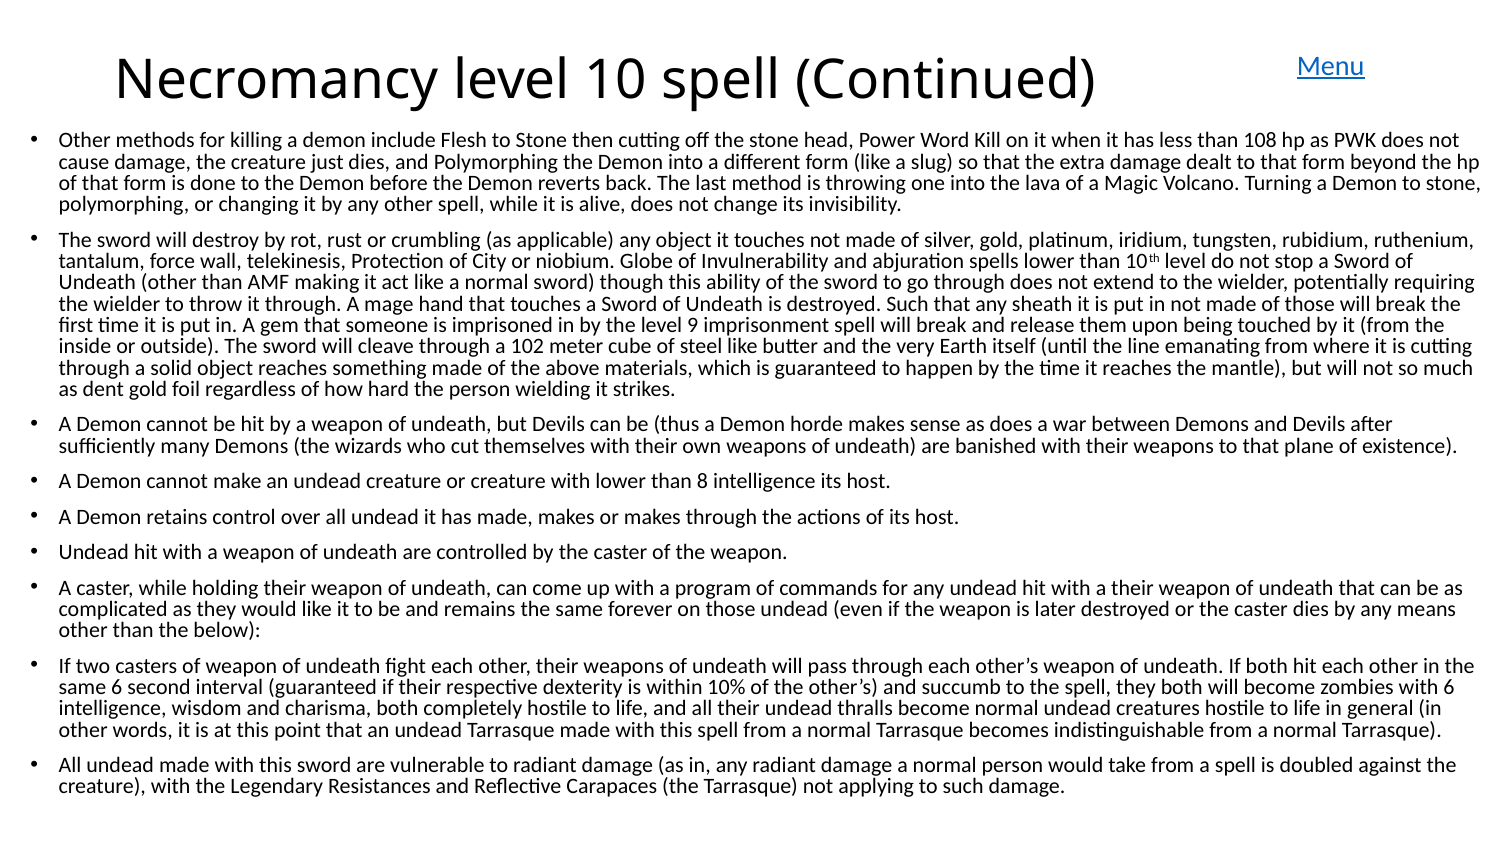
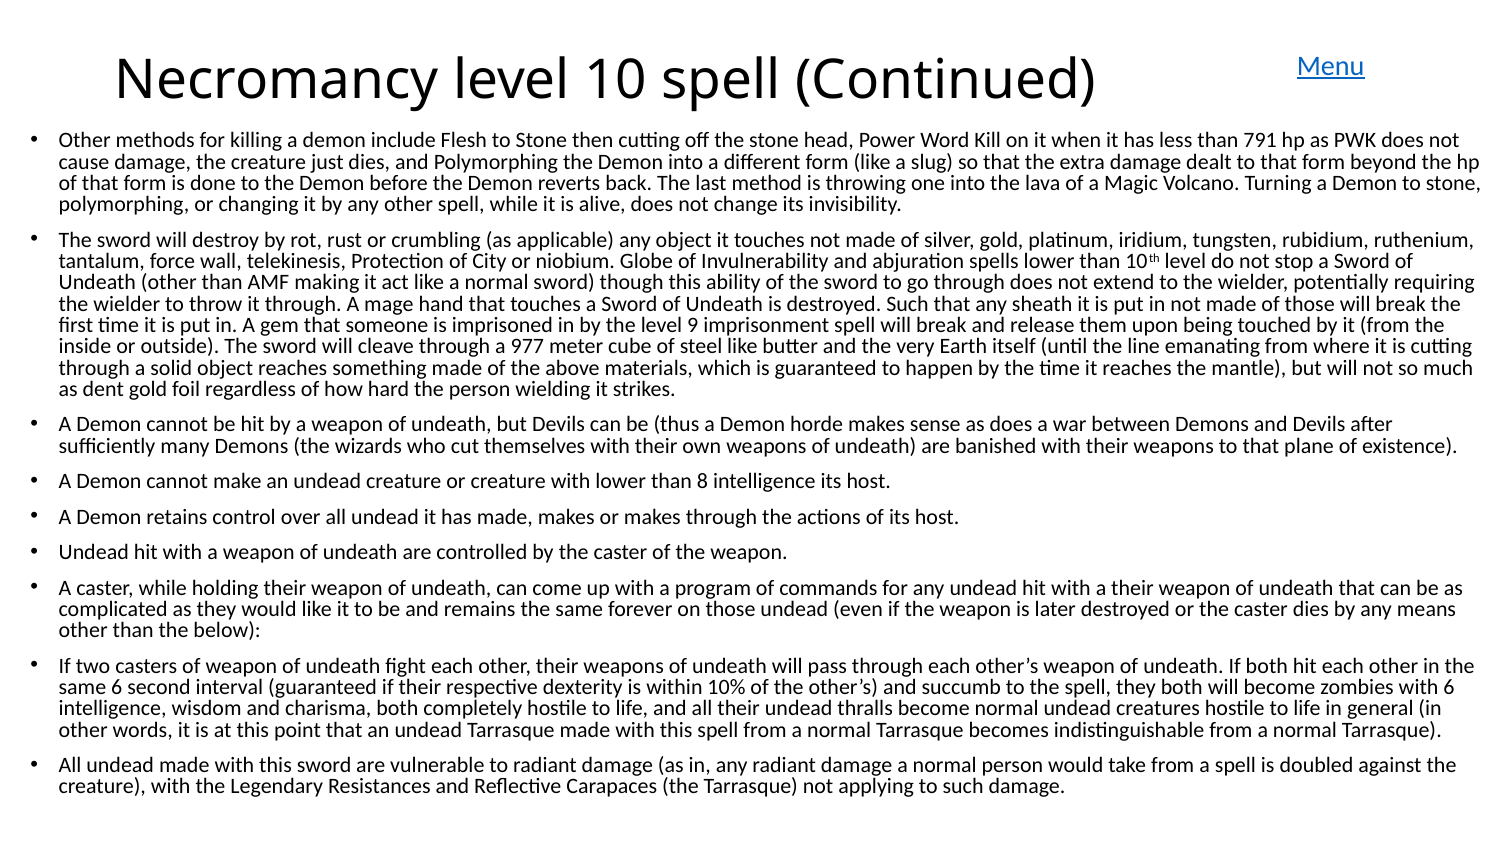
108: 108 -> 791 (1260, 140)
102: 102 -> 977 (527, 346)
